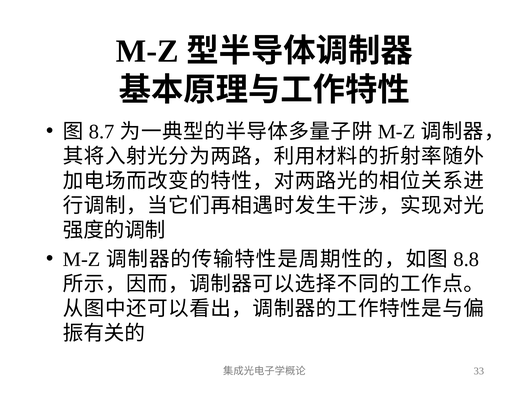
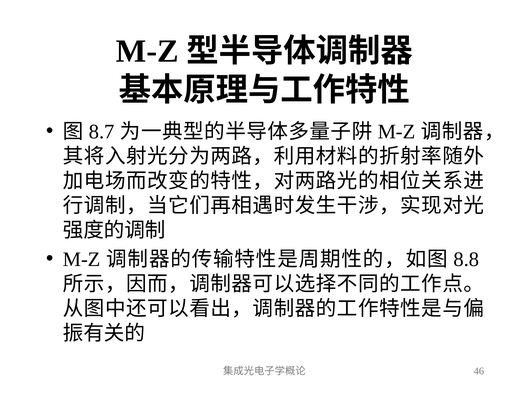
33: 33 -> 46 (479, 371)
